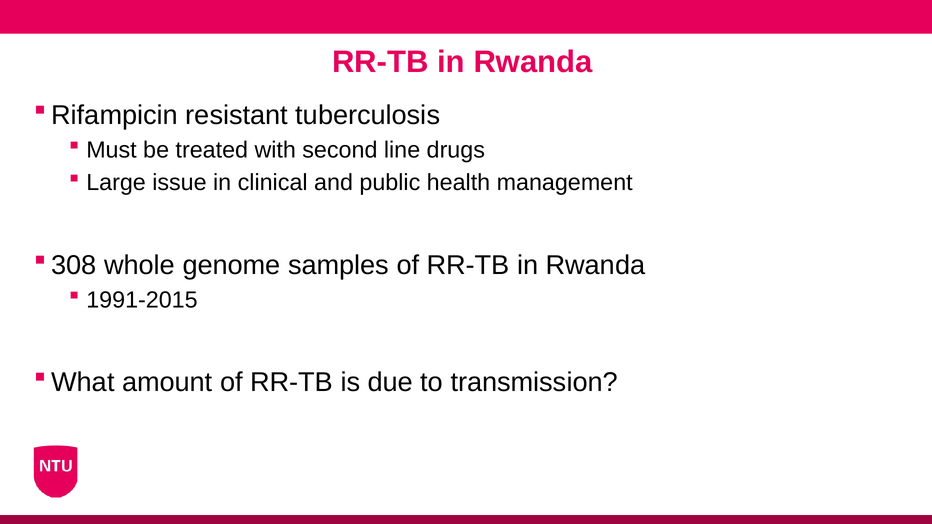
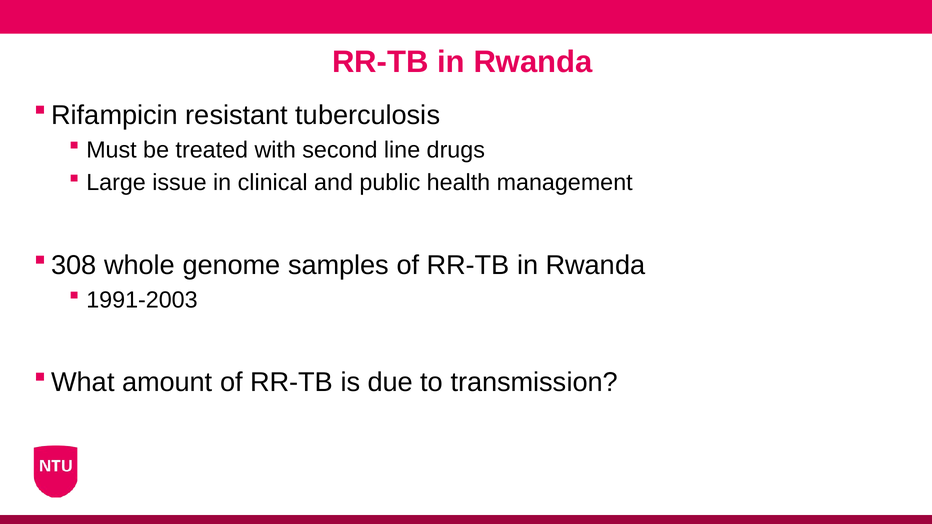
1991-2015: 1991-2015 -> 1991-2003 (142, 300)
